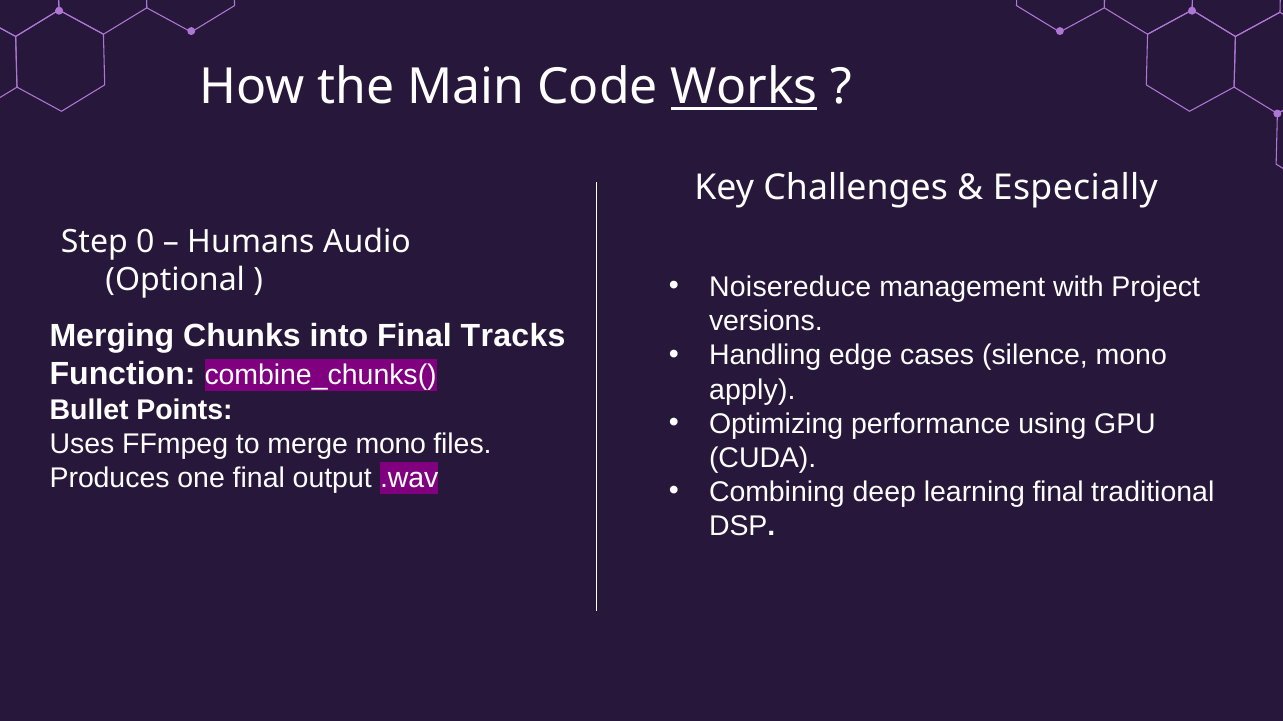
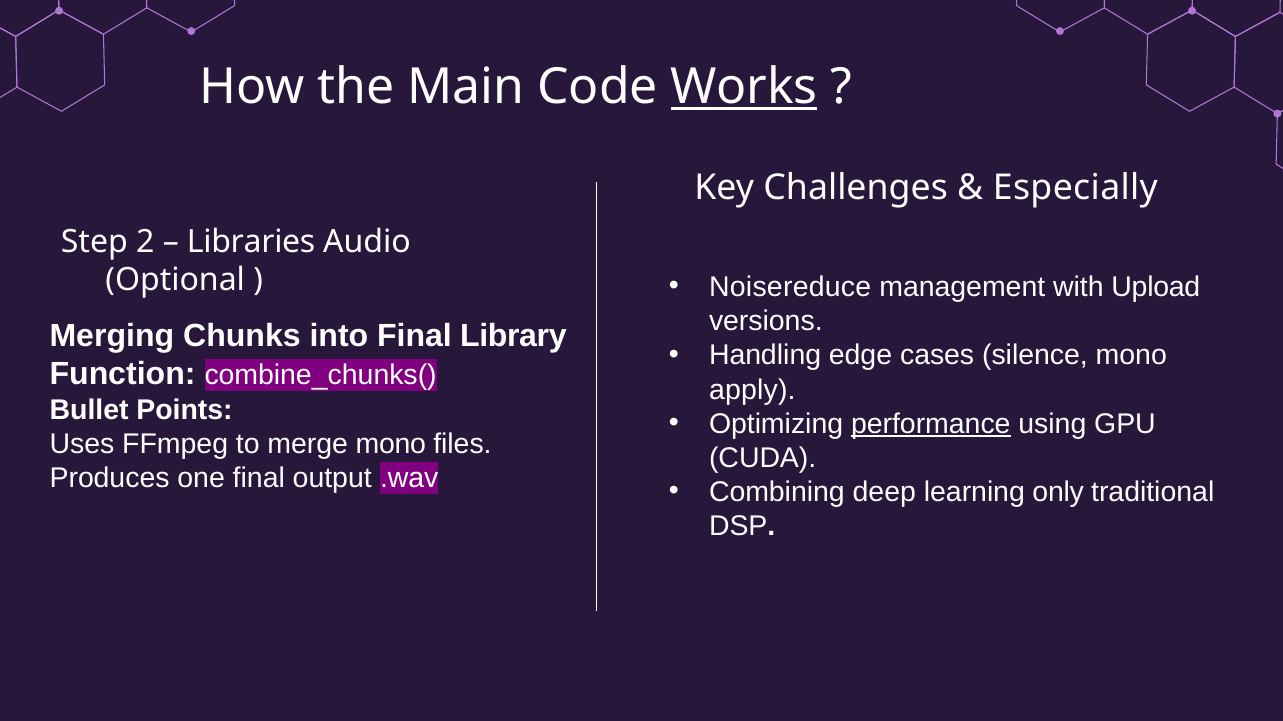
0: 0 -> 2 (145, 242)
Humans: Humans -> Libraries (251, 242)
Project: Project -> Upload (1156, 287)
Tracks: Tracks -> Library (513, 336)
performance underline: none -> present (931, 424)
learning final: final -> only (1058, 493)
